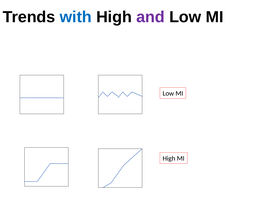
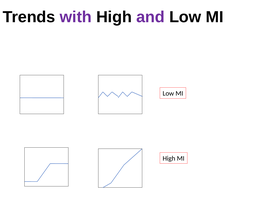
with colour: blue -> purple (76, 17)
